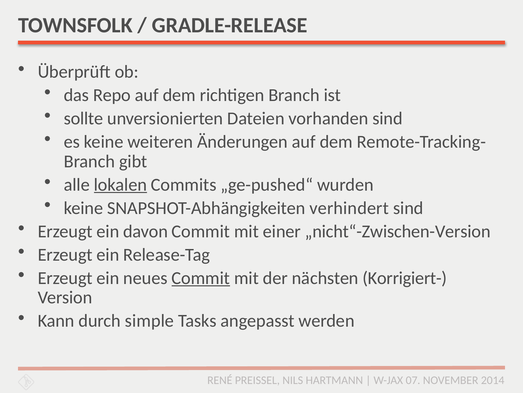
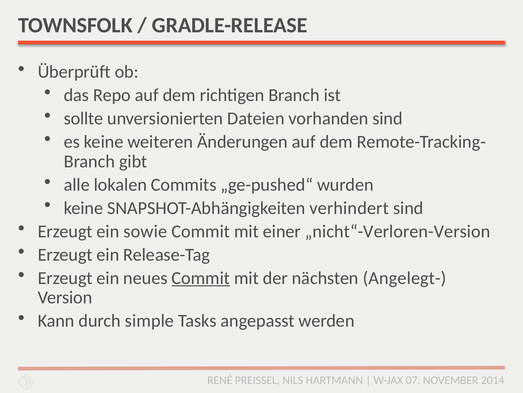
lokalen underline: present -> none (120, 184)
davon: davon -> sowie (145, 231)
„nicht“-Zwischen-Version: „nicht“-Zwischen-Version -> „nicht“-Verloren-Version (398, 231)
Korrigiert-: Korrigiert- -> Angelegt- (405, 277)
